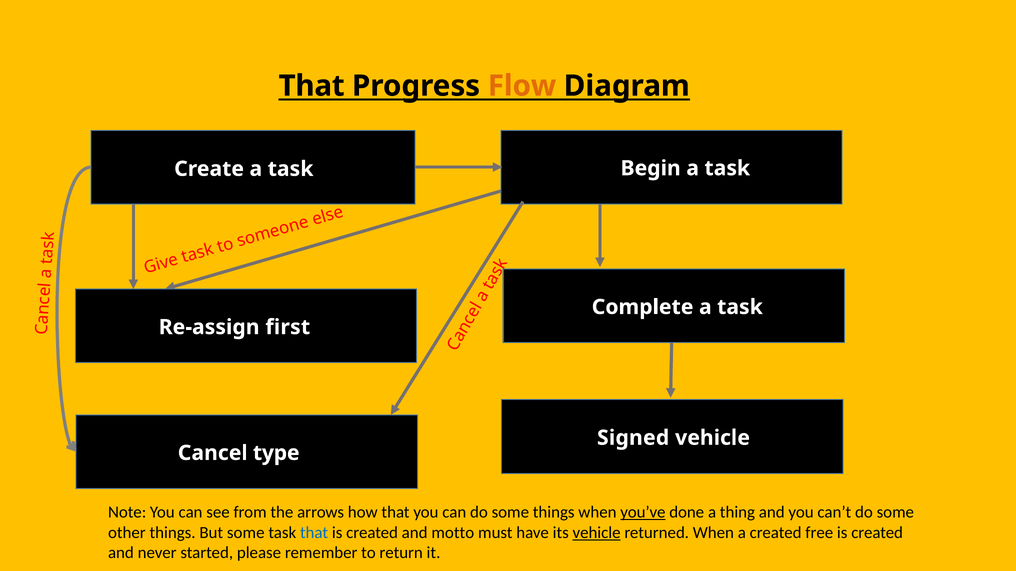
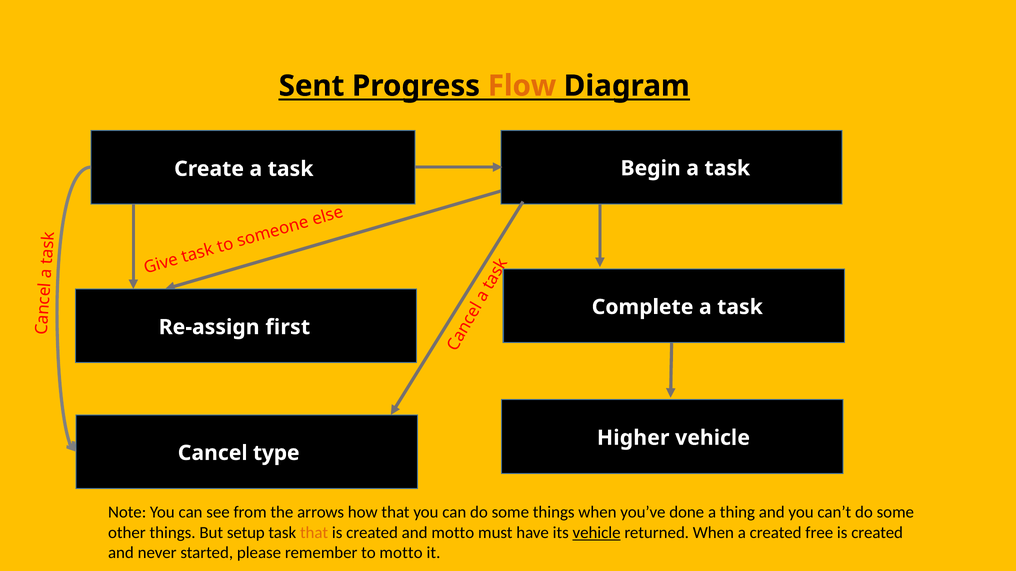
That: That -> Sent (312, 86)
Signed: Signed -> Higher (633, 438)
you’ve underline: present -> none (643, 513)
But some: some -> setup (246, 533)
that colour: blue -> orange (314, 533)
to return: return -> motto (401, 553)
